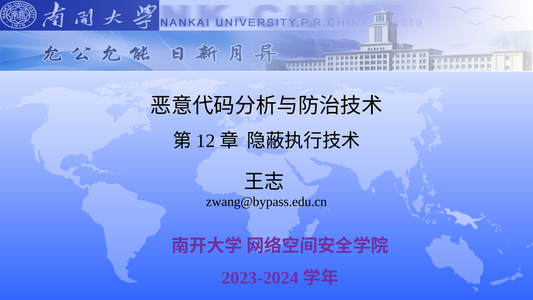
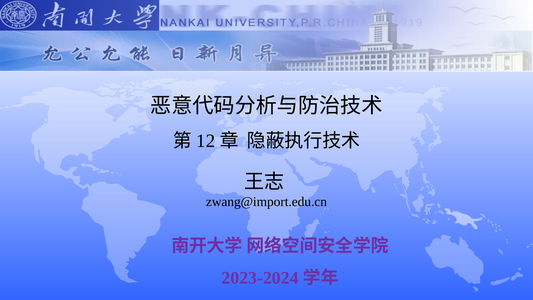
zwang@bypass.edu.cn: zwang@bypass.edu.cn -> zwang@import.edu.cn (266, 201)
